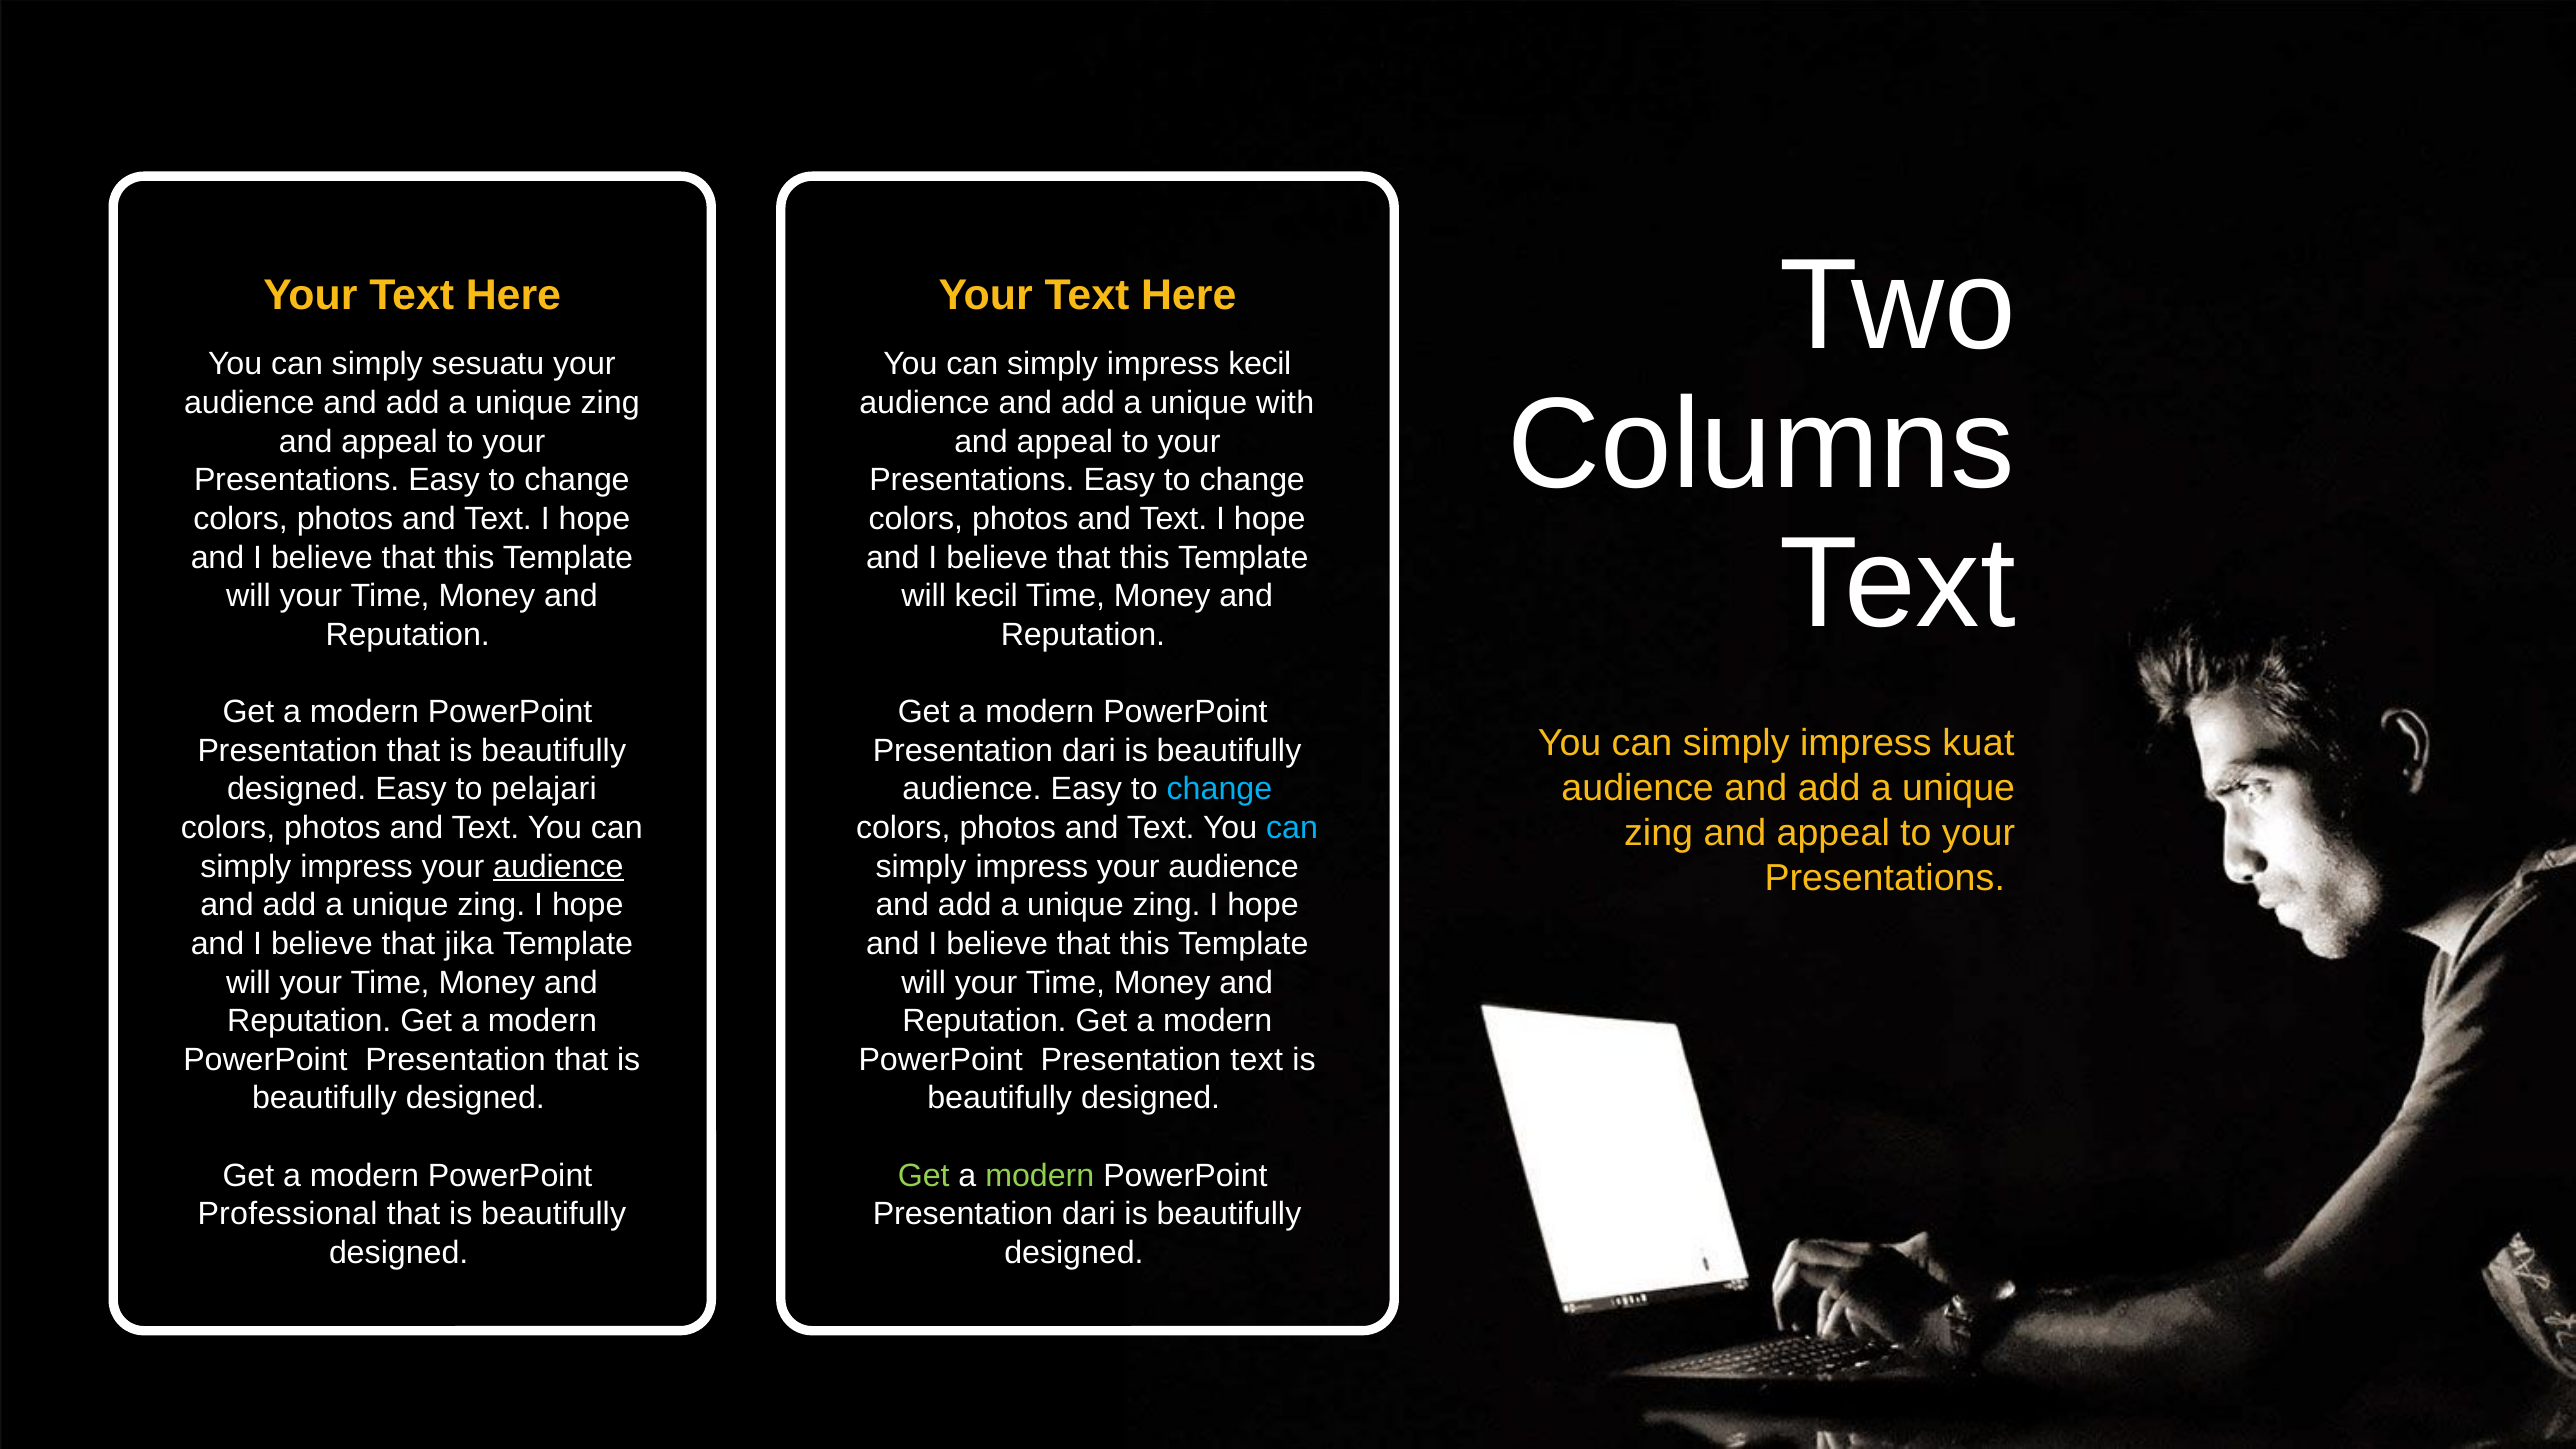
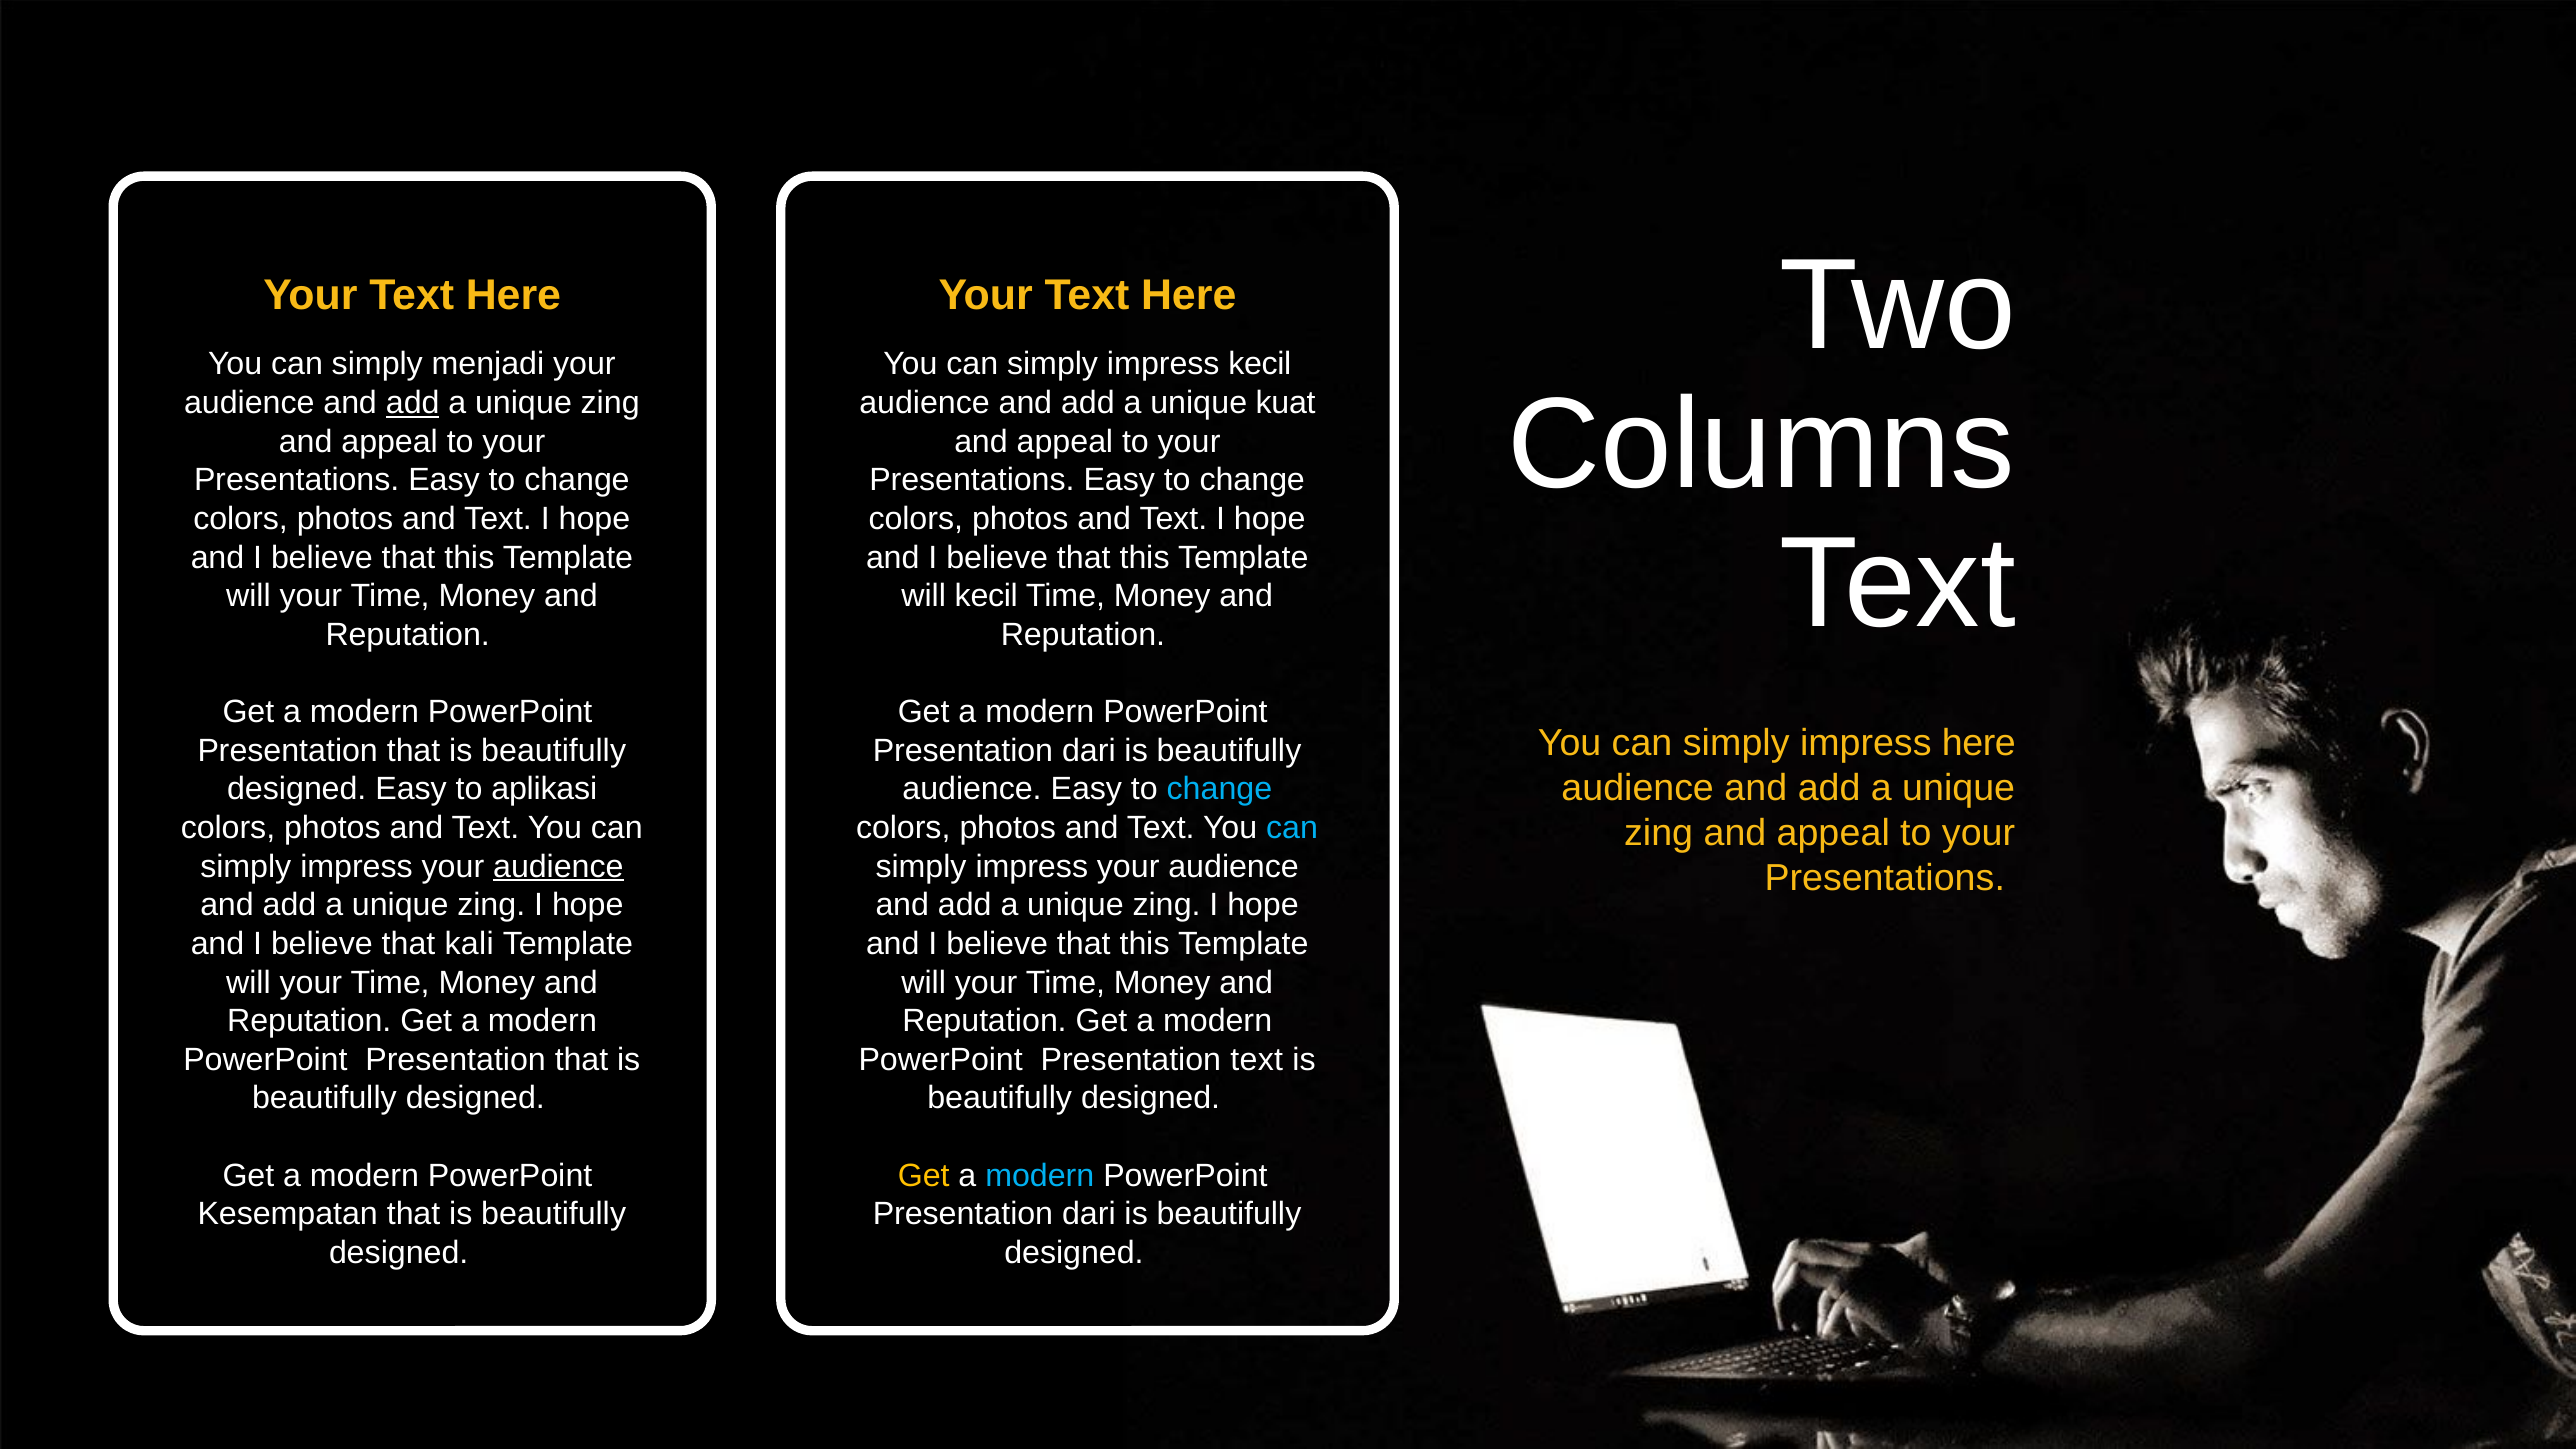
sesuatu: sesuatu -> menjadi (488, 364)
add underline: none -> present (413, 403)
with: with -> kuat (1286, 403)
impress kuat: kuat -> here (1979, 743)
pelajari: pelajari -> aplikasi (544, 789)
jika: jika -> kali (469, 944)
Get colour: light green -> yellow (924, 1176)
modern colour: light green -> light blue (1040, 1176)
Professional: Professional -> Kesempatan (288, 1214)
